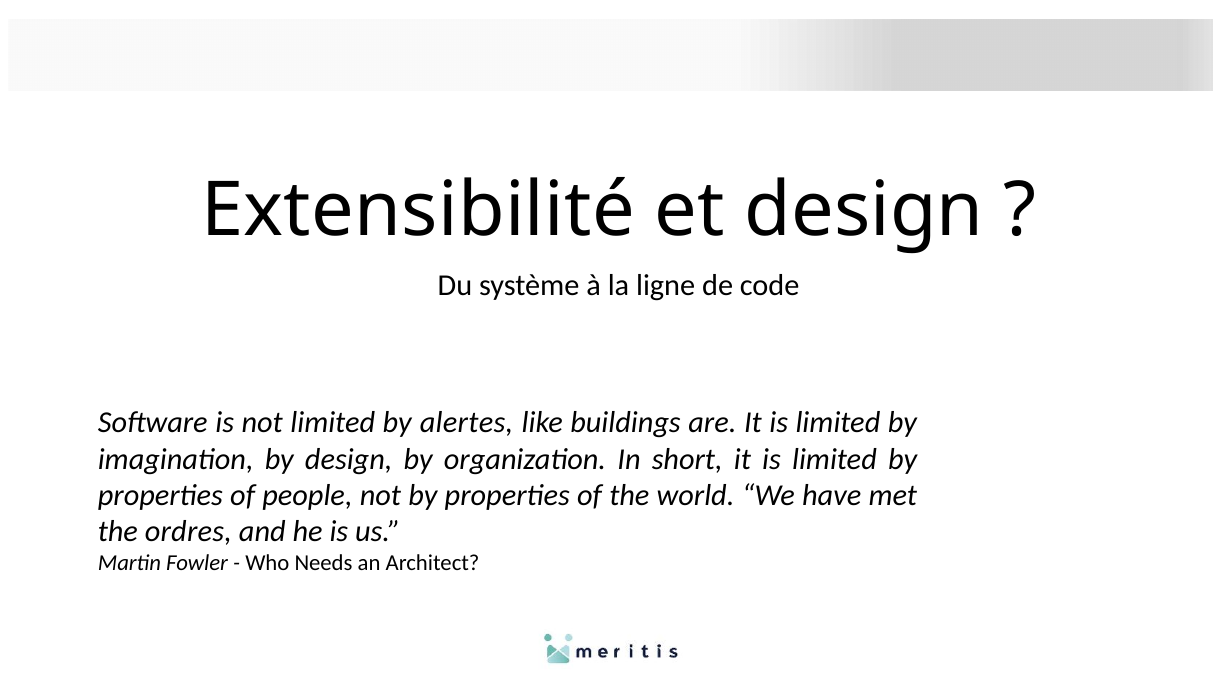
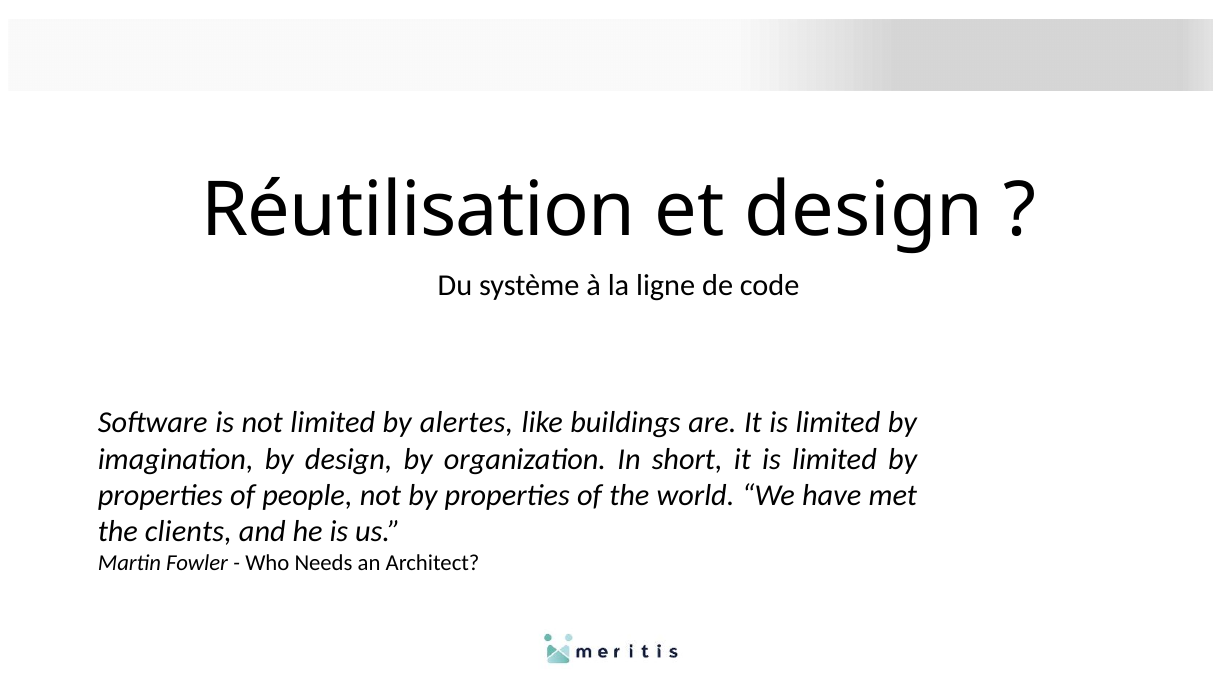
Extensibilité: Extensibilité -> Réutilisation (418, 210)
ordres: ordres -> clients (188, 532)
